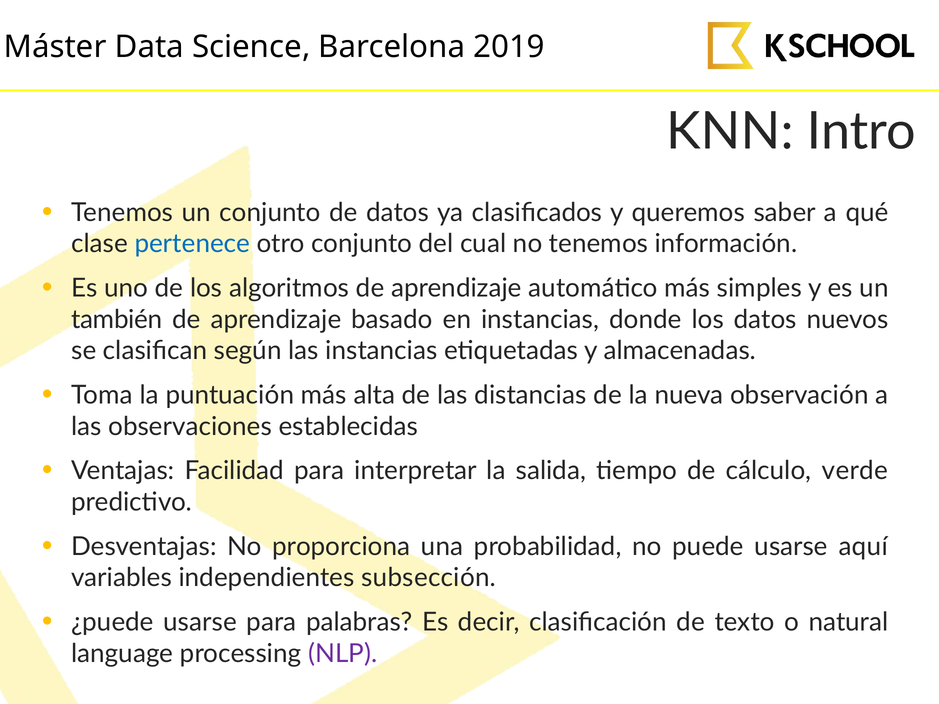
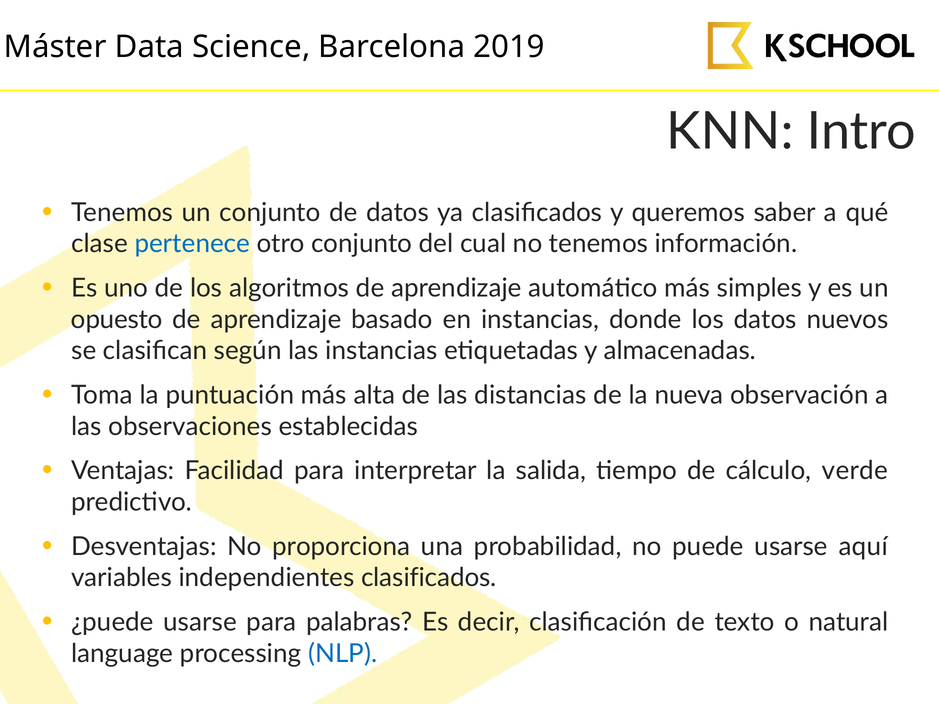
también: también -> opuesto (117, 320)
independientes subsección: subsección -> clasificados (429, 578)
NLP colour: purple -> blue (343, 654)
